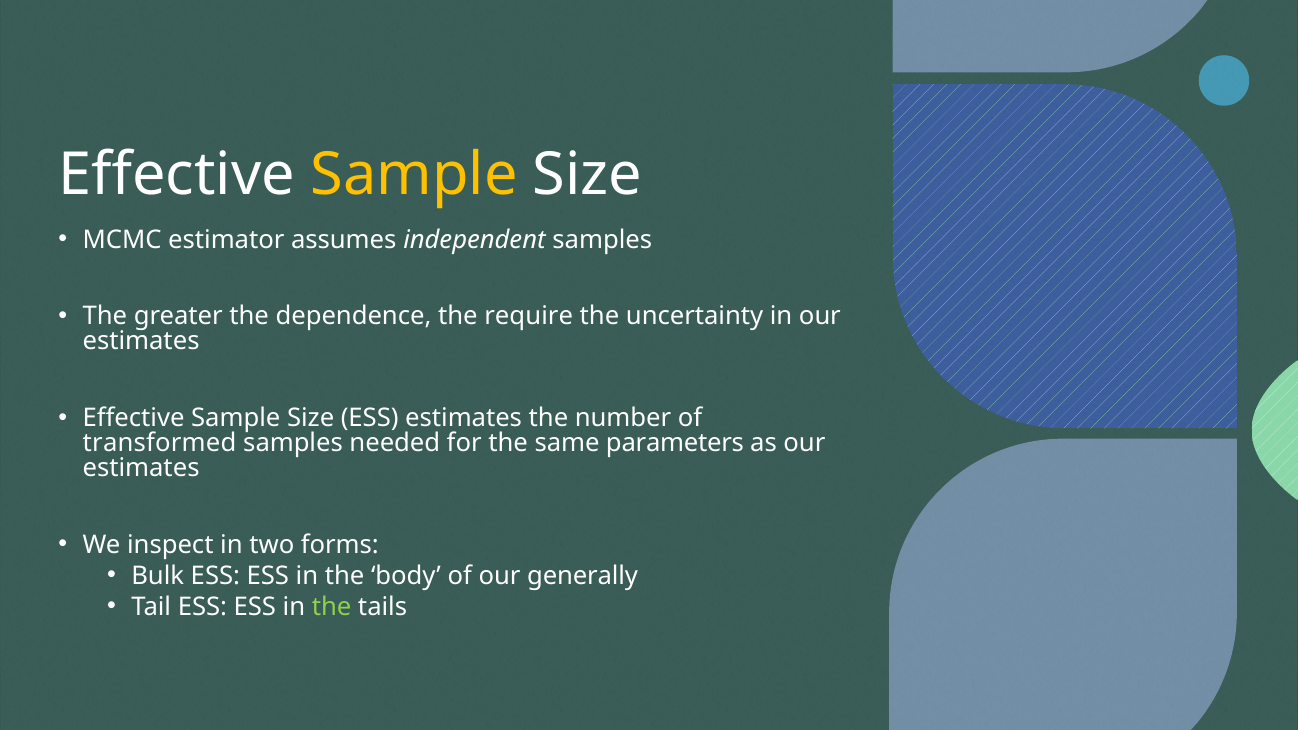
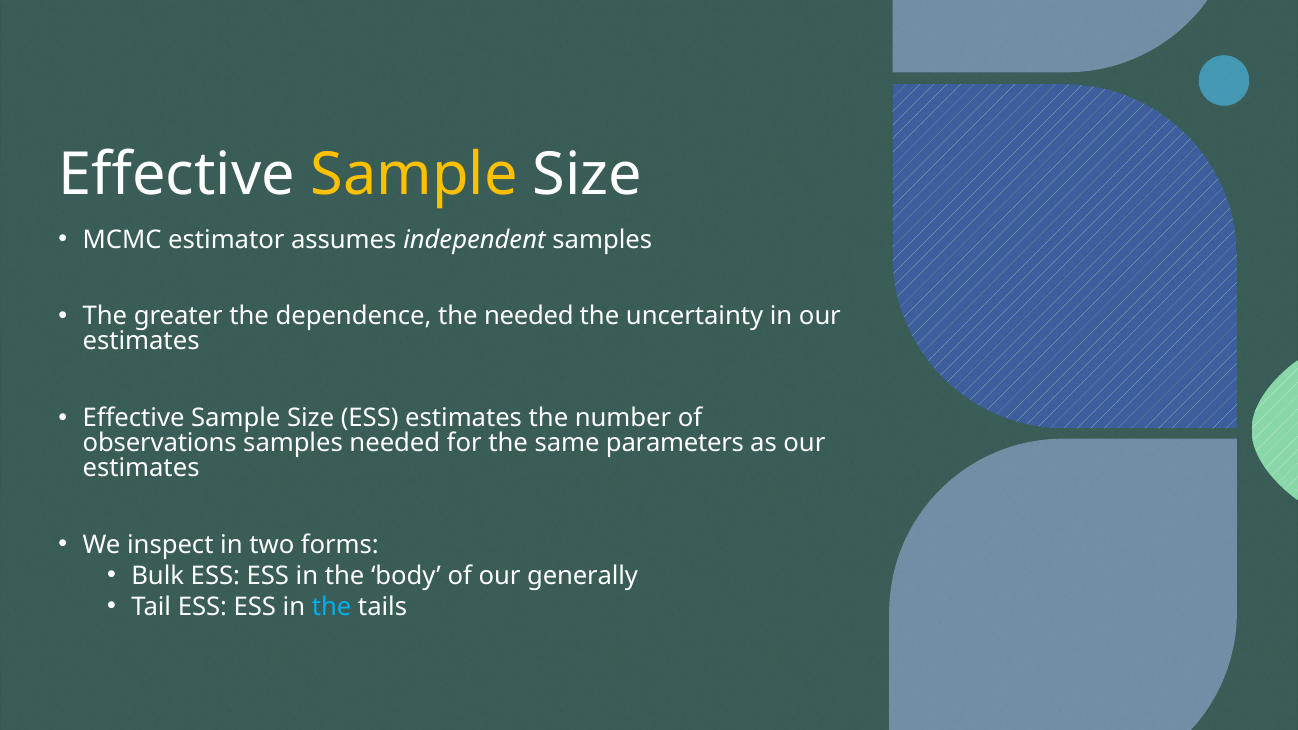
the require: require -> needed (529, 317)
transformed: transformed -> observations (160, 443)
the colour: light green -> light blue (332, 607)
